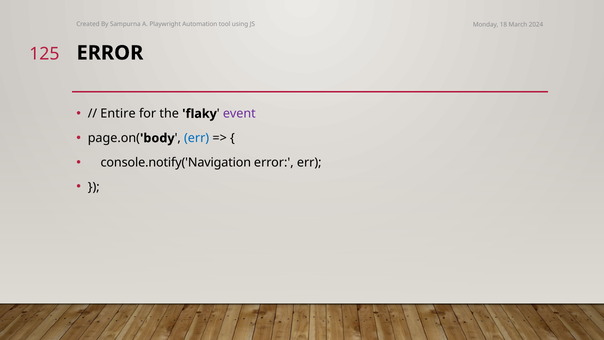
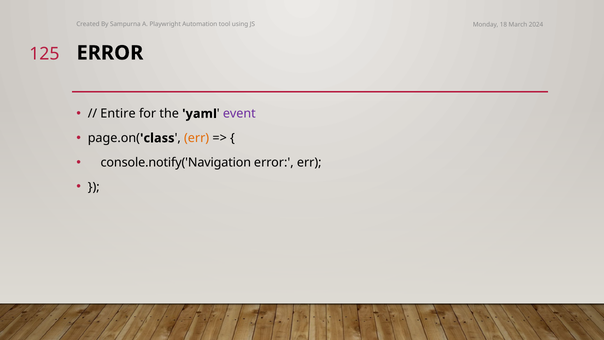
flaky: flaky -> yaml (199, 114)
body: body -> class (157, 138)
err colour: blue -> orange (197, 138)
